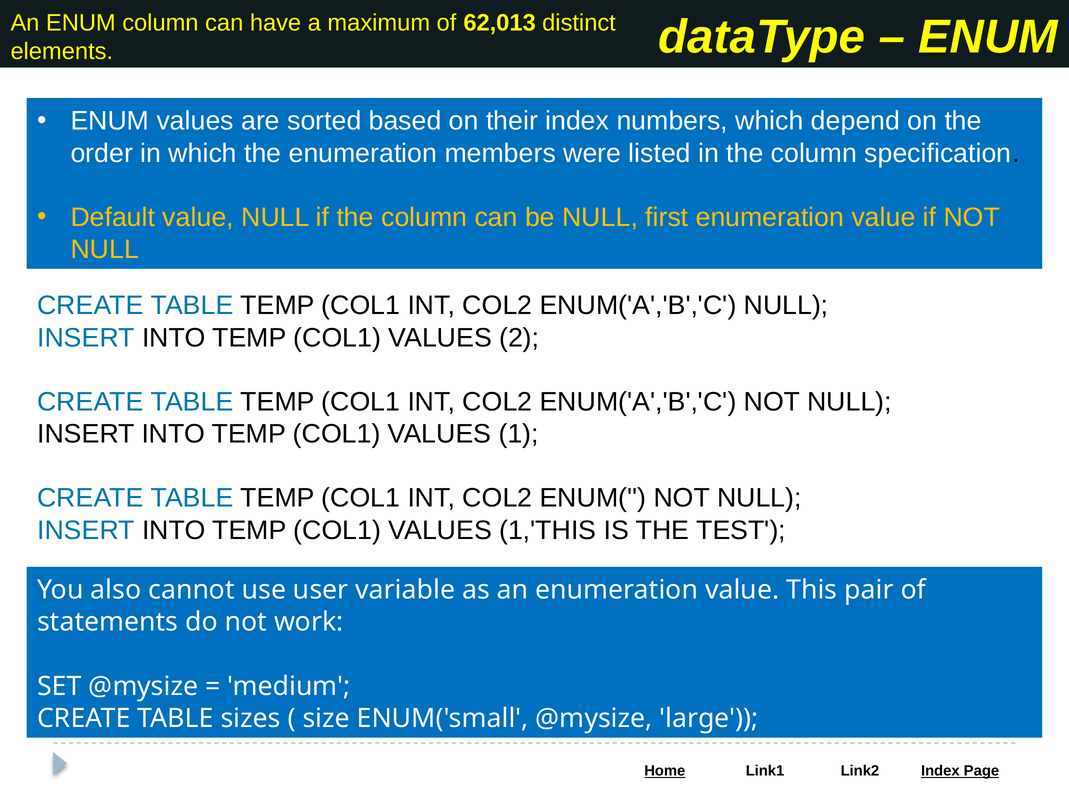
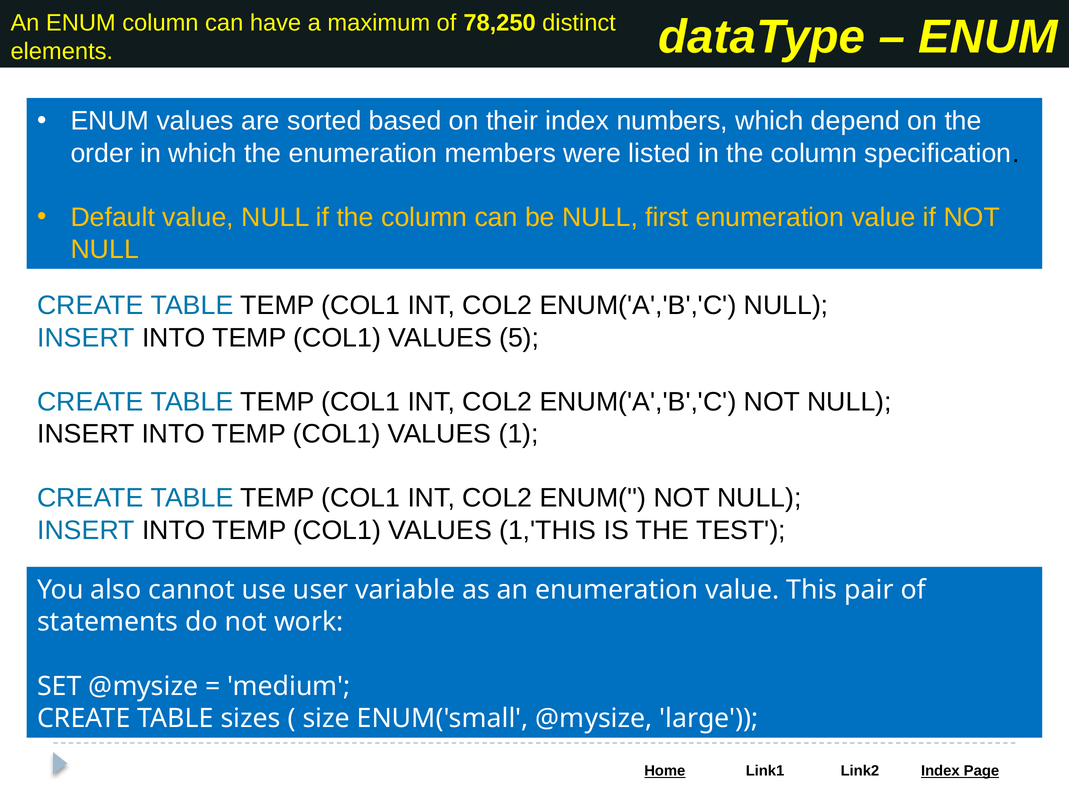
62,013: 62,013 -> 78,250 (500, 23)
2: 2 -> 5 (519, 338)
